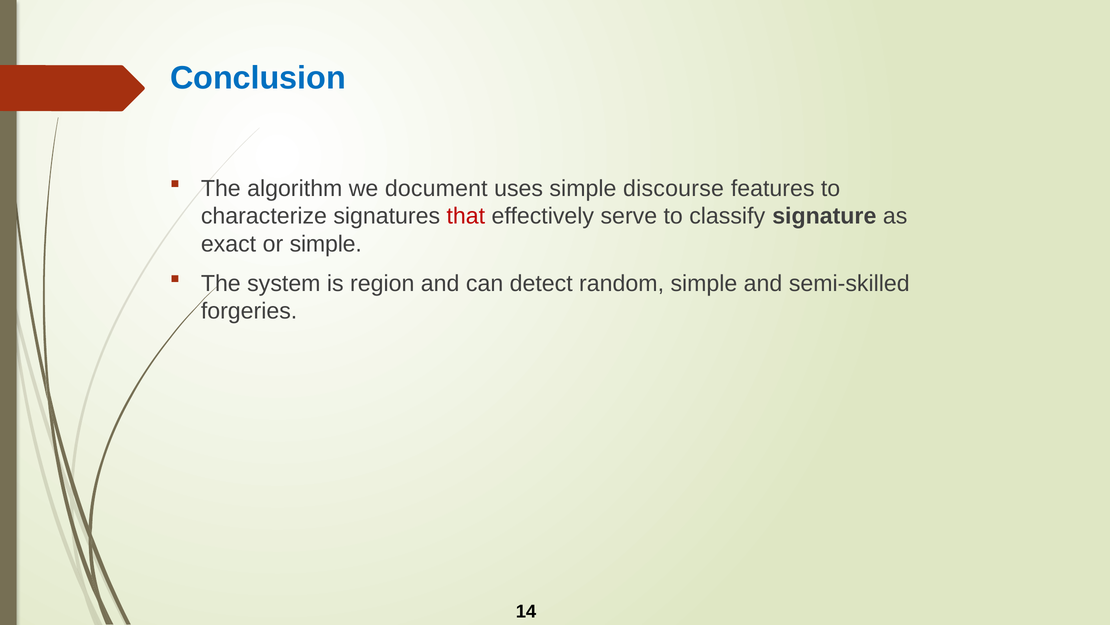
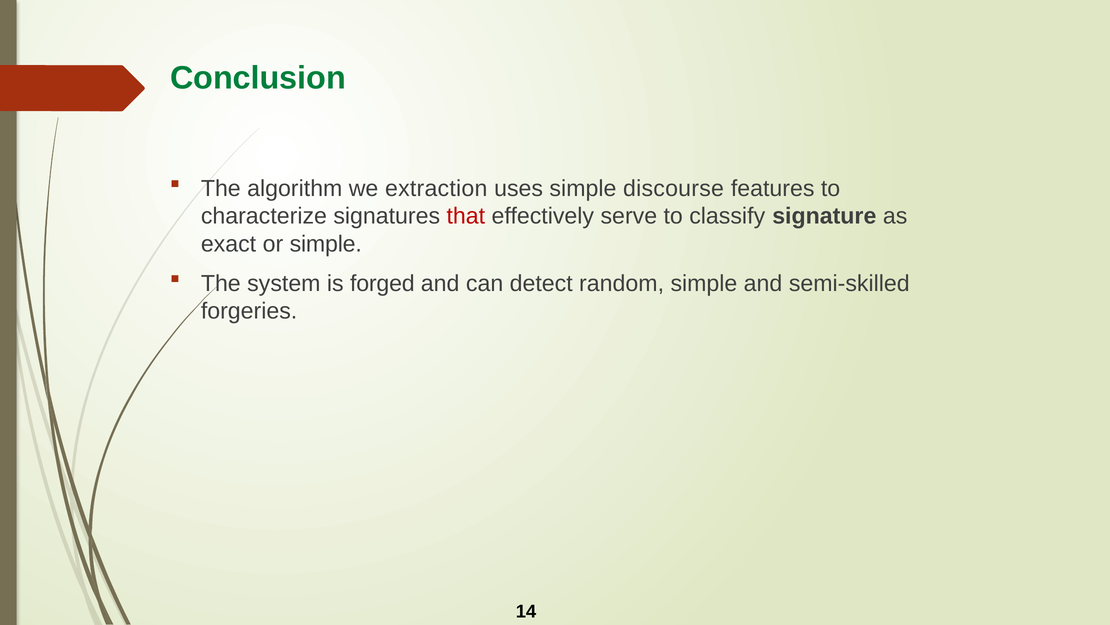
Conclusion colour: blue -> green (258, 78)
document: document -> extraction (436, 188)
region: region -> forged (382, 283)
